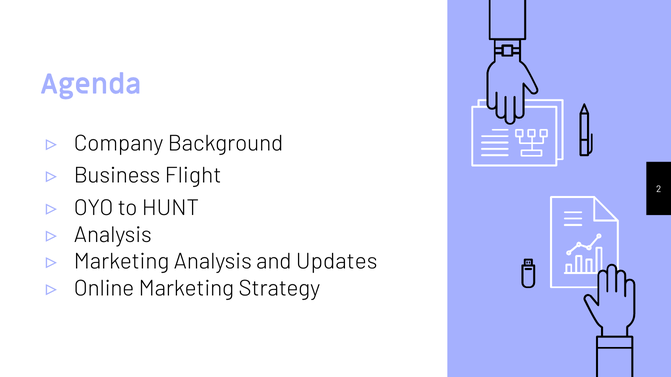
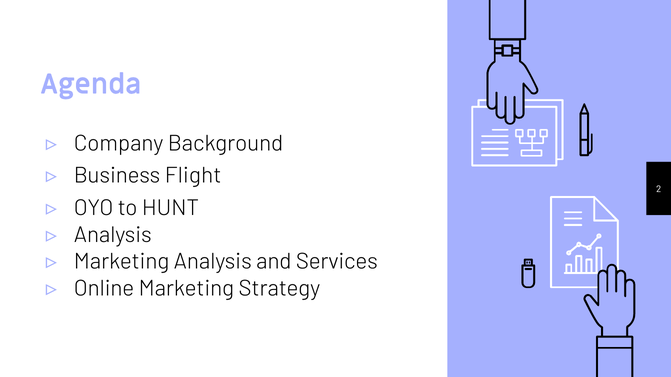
Updates: Updates -> Services (337, 262)
